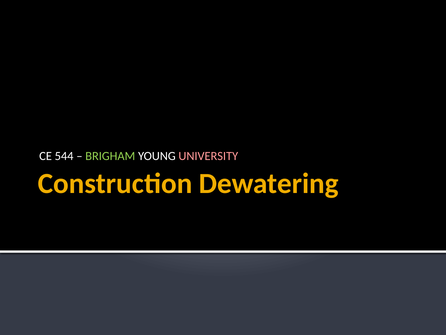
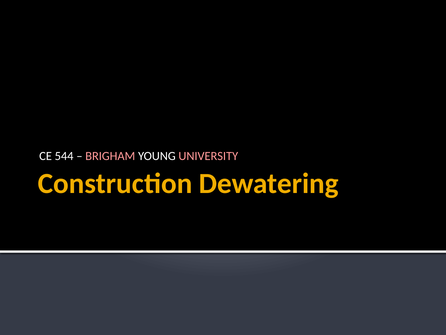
BRIGHAM colour: light green -> pink (110, 156)
